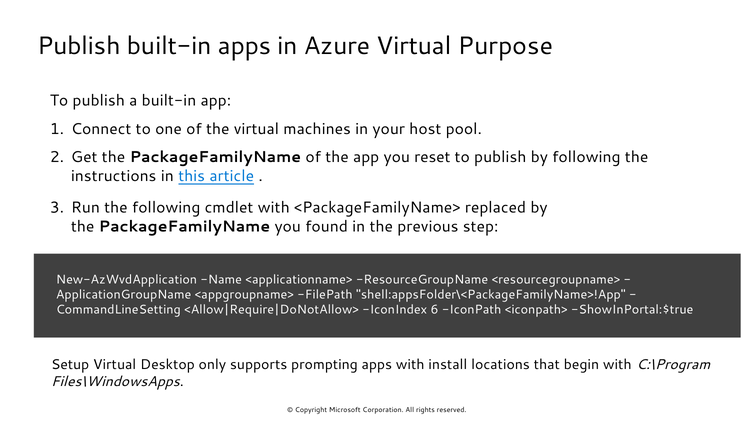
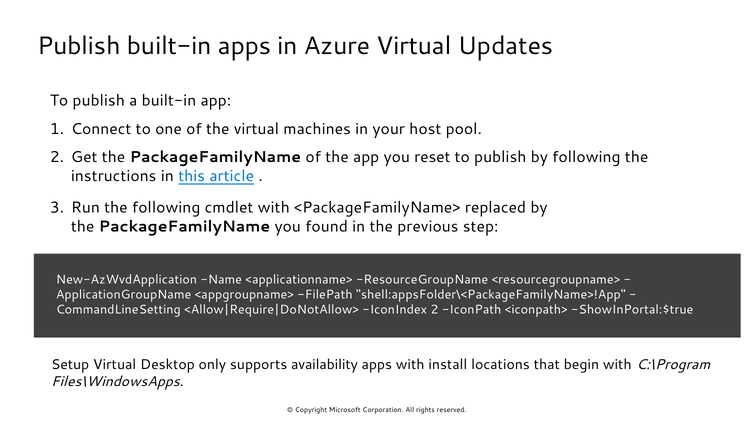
Purpose: Purpose -> Updates (506, 46)
IconIndex 6: 6 -> 2 (434, 310)
prompting: prompting -> availability (325, 365)
